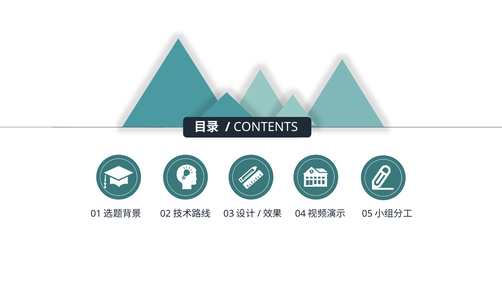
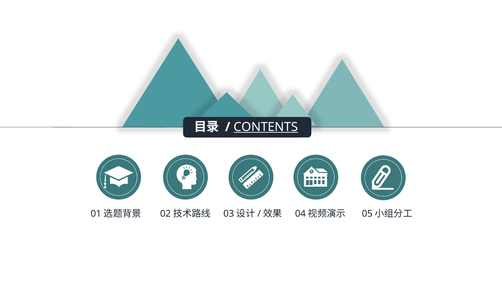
CONTENTS underline: none -> present (266, 127)
